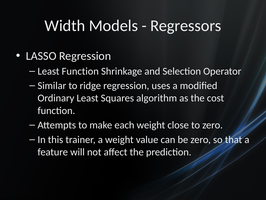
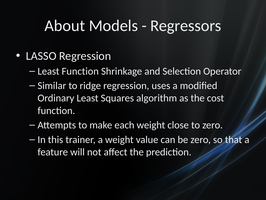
Width: Width -> About (65, 26)
